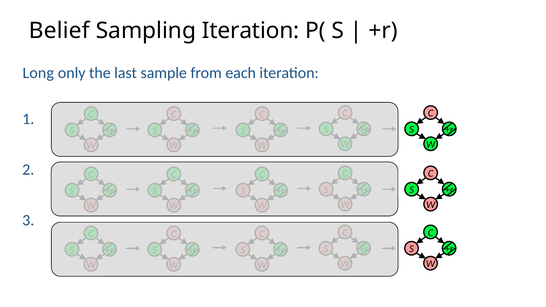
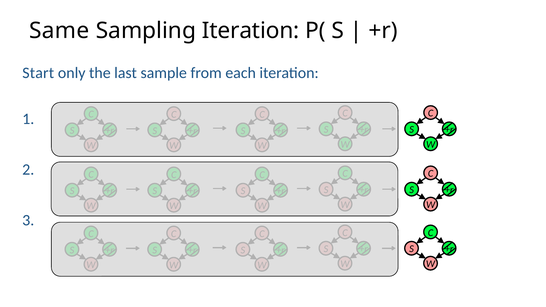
Belief: Belief -> Same (59, 31)
Long: Long -> Start (38, 73)
